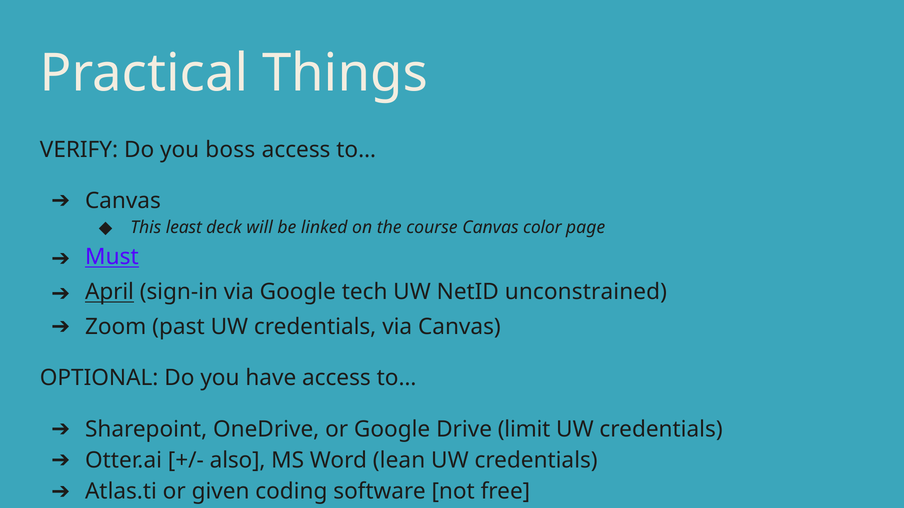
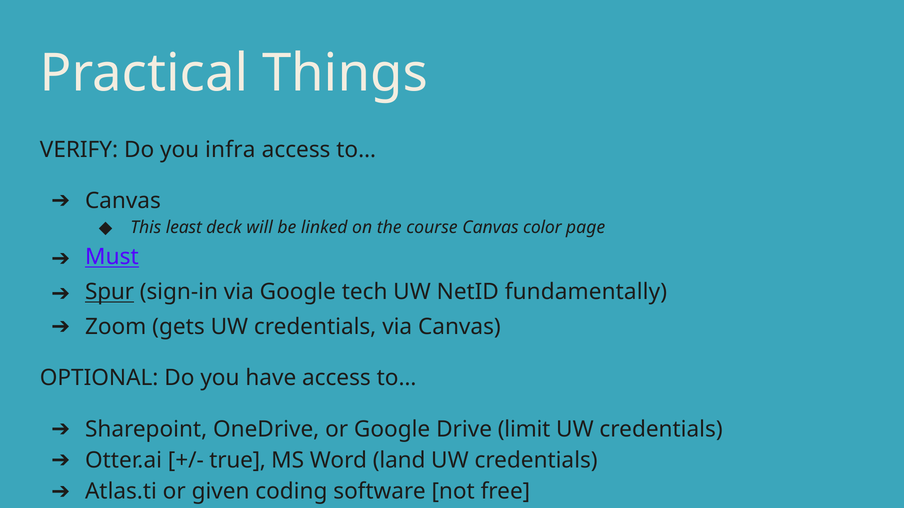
boss: boss -> infra (230, 150)
April: April -> Spur (110, 292)
unconstrained: unconstrained -> fundamentally (586, 292)
past: past -> gets (178, 327)
also: also -> true (238, 461)
lean: lean -> land (399, 461)
